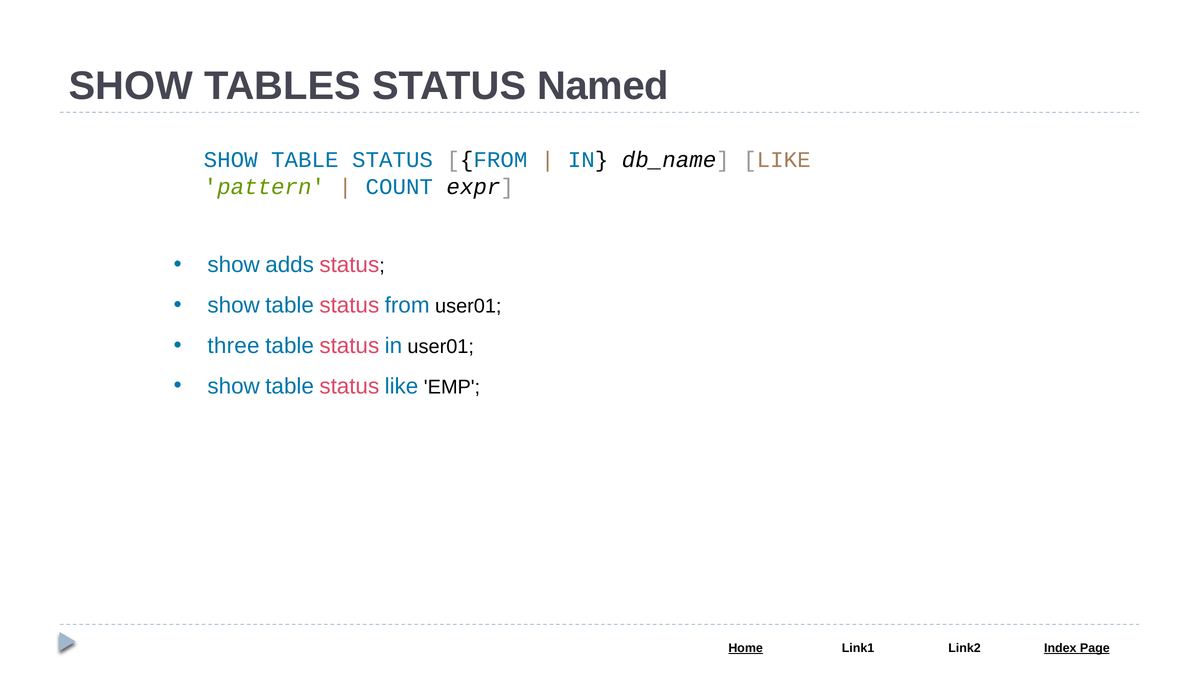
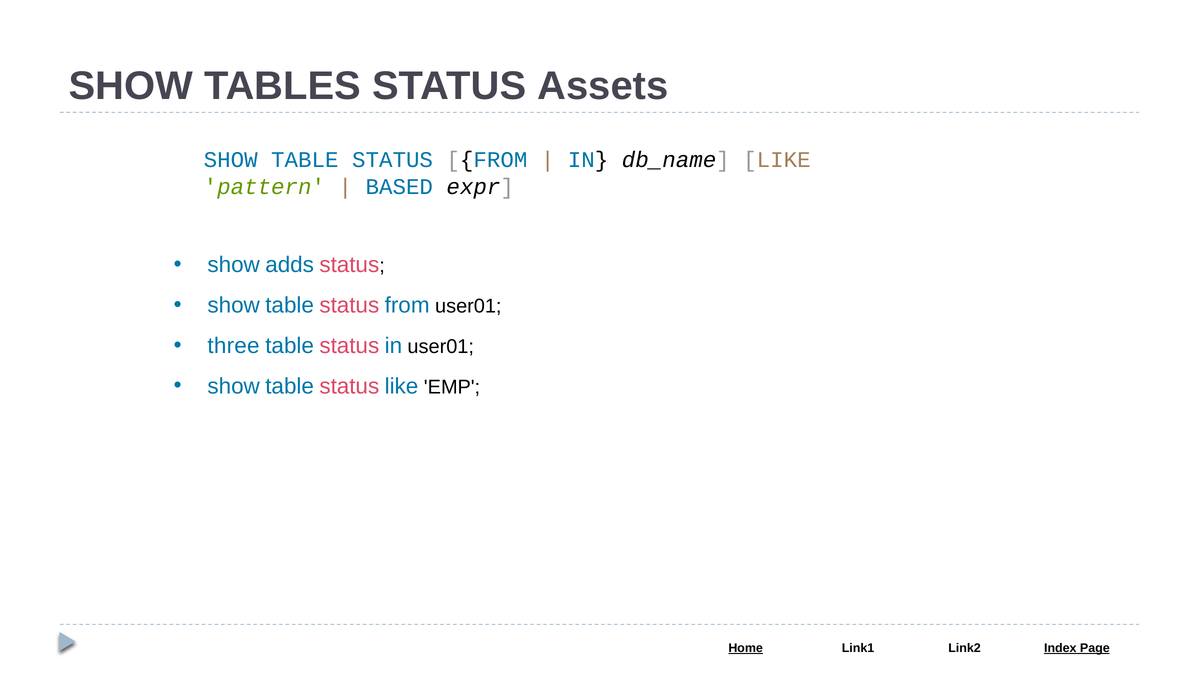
Named: Named -> Assets (603, 86)
COUNT: COUNT -> BASED (399, 187)
